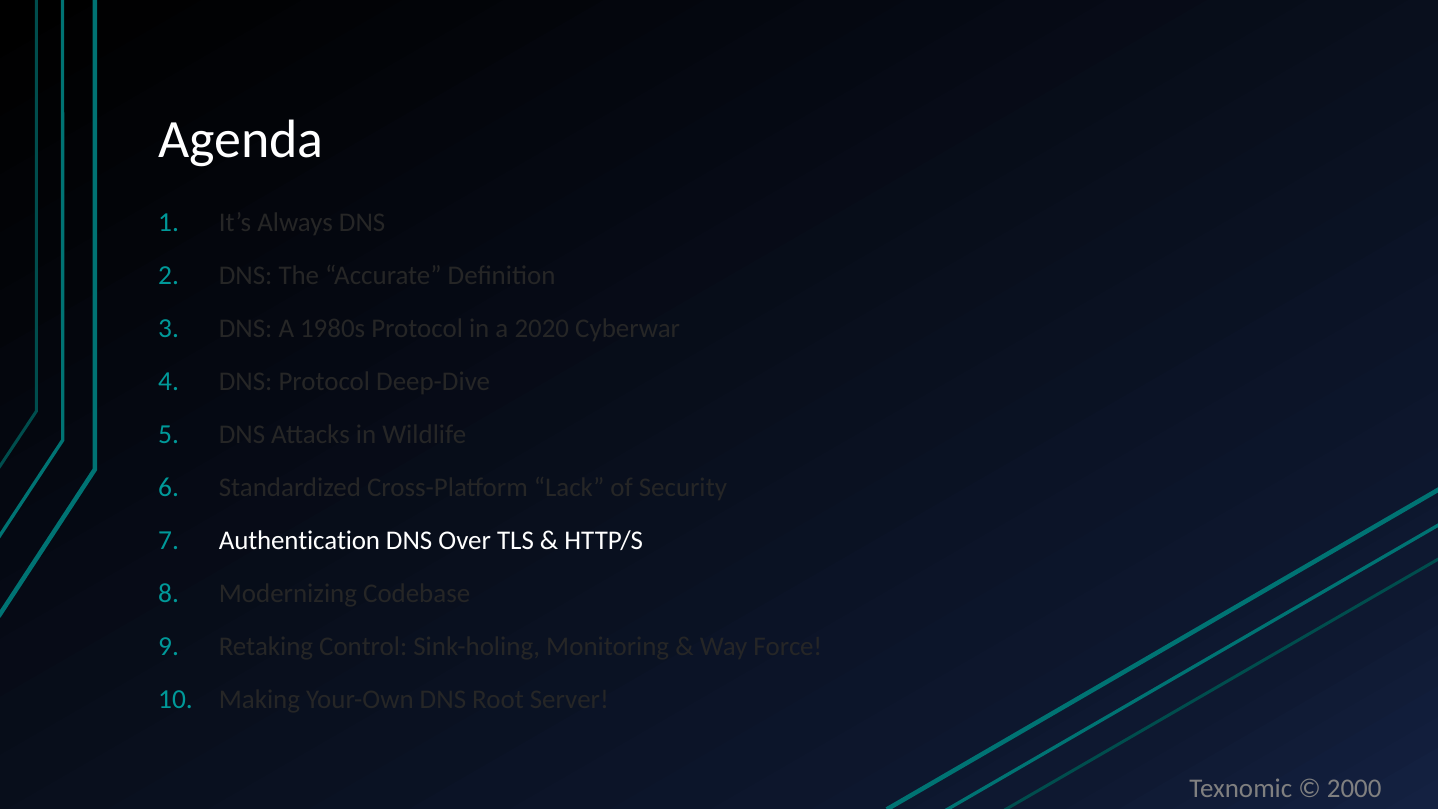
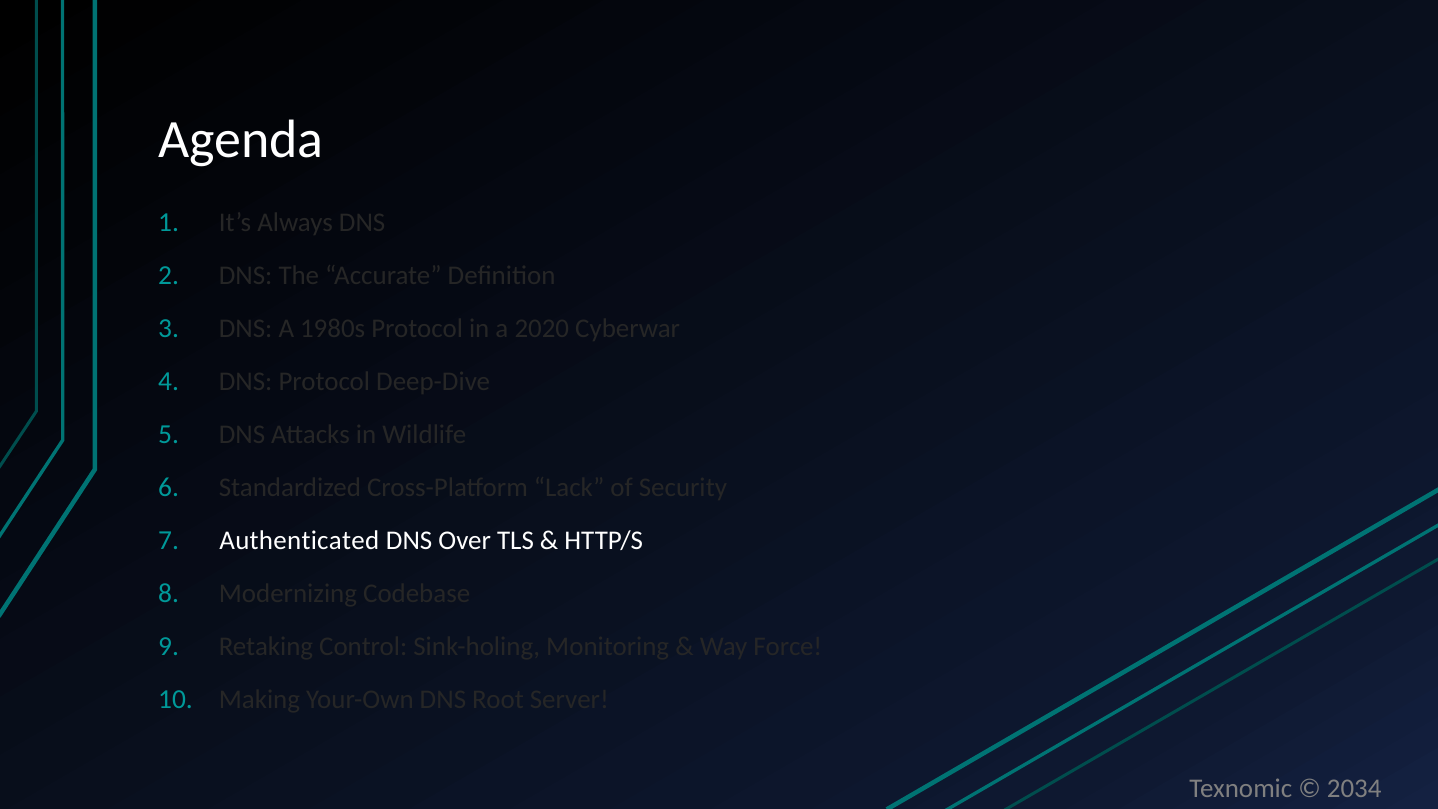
Authentication: Authentication -> Authenticated (299, 541)
2000: 2000 -> 2034 (1354, 789)
